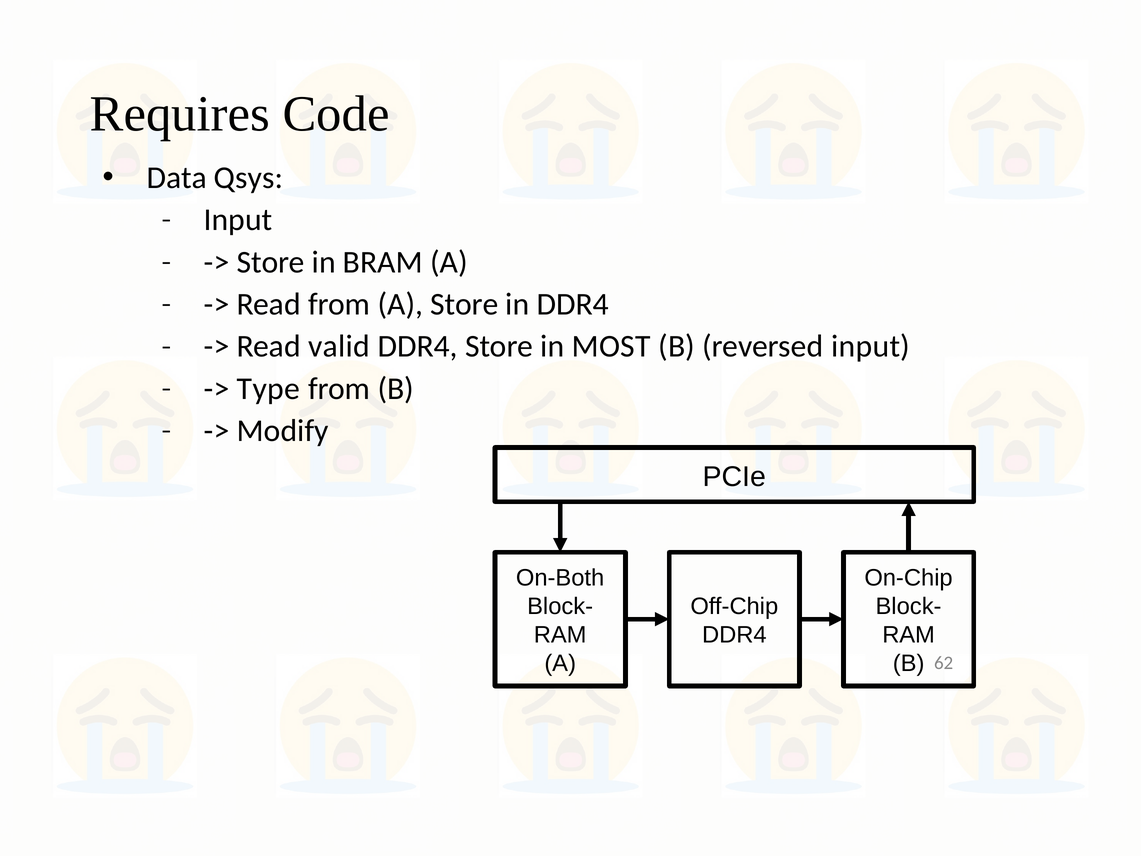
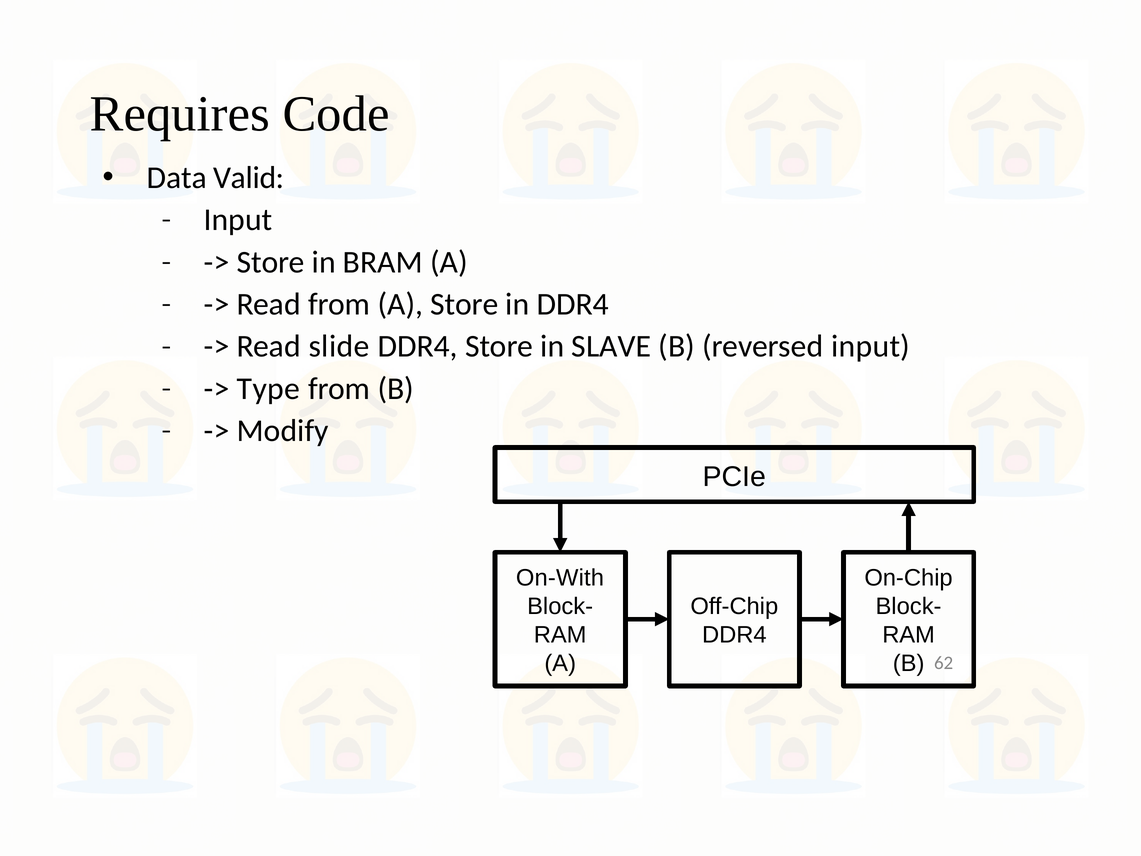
Qsys: Qsys -> Valid (249, 178)
valid: valid -> slide (339, 346)
MOST: MOST -> SLAVE (611, 346)
On-Both: On-Both -> On-With (560, 578)
